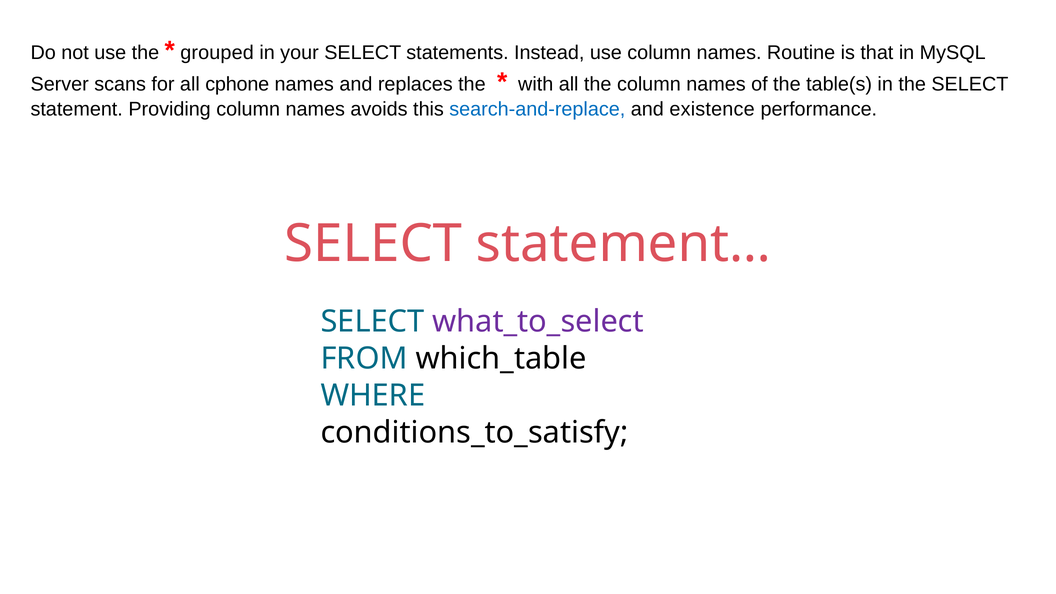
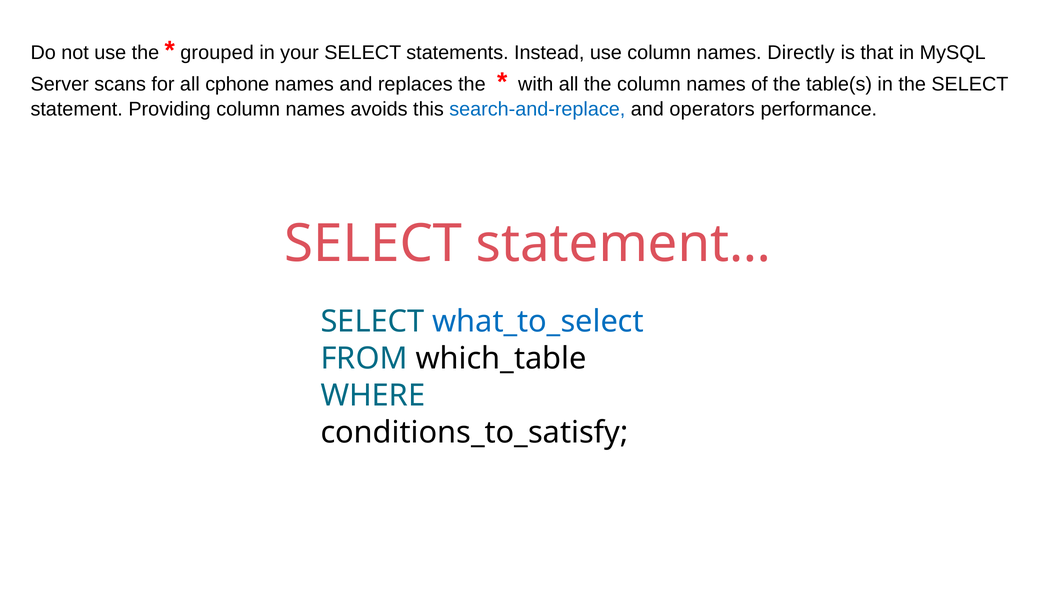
Routine: Routine -> Directly (801, 53)
existence: existence -> operators (712, 109)
what_to_select colour: purple -> blue (538, 322)
